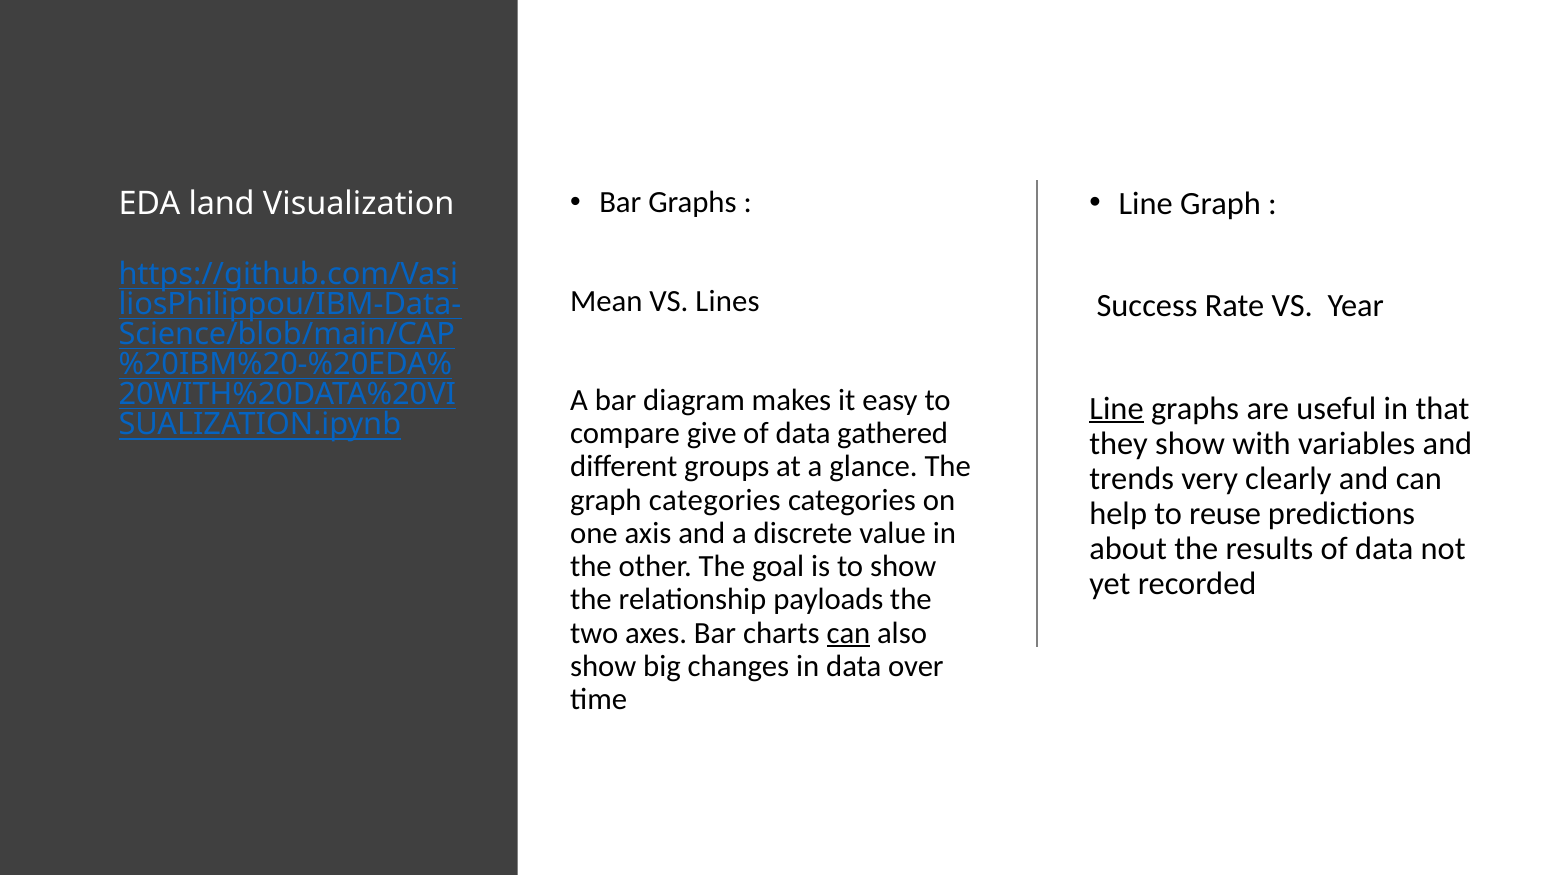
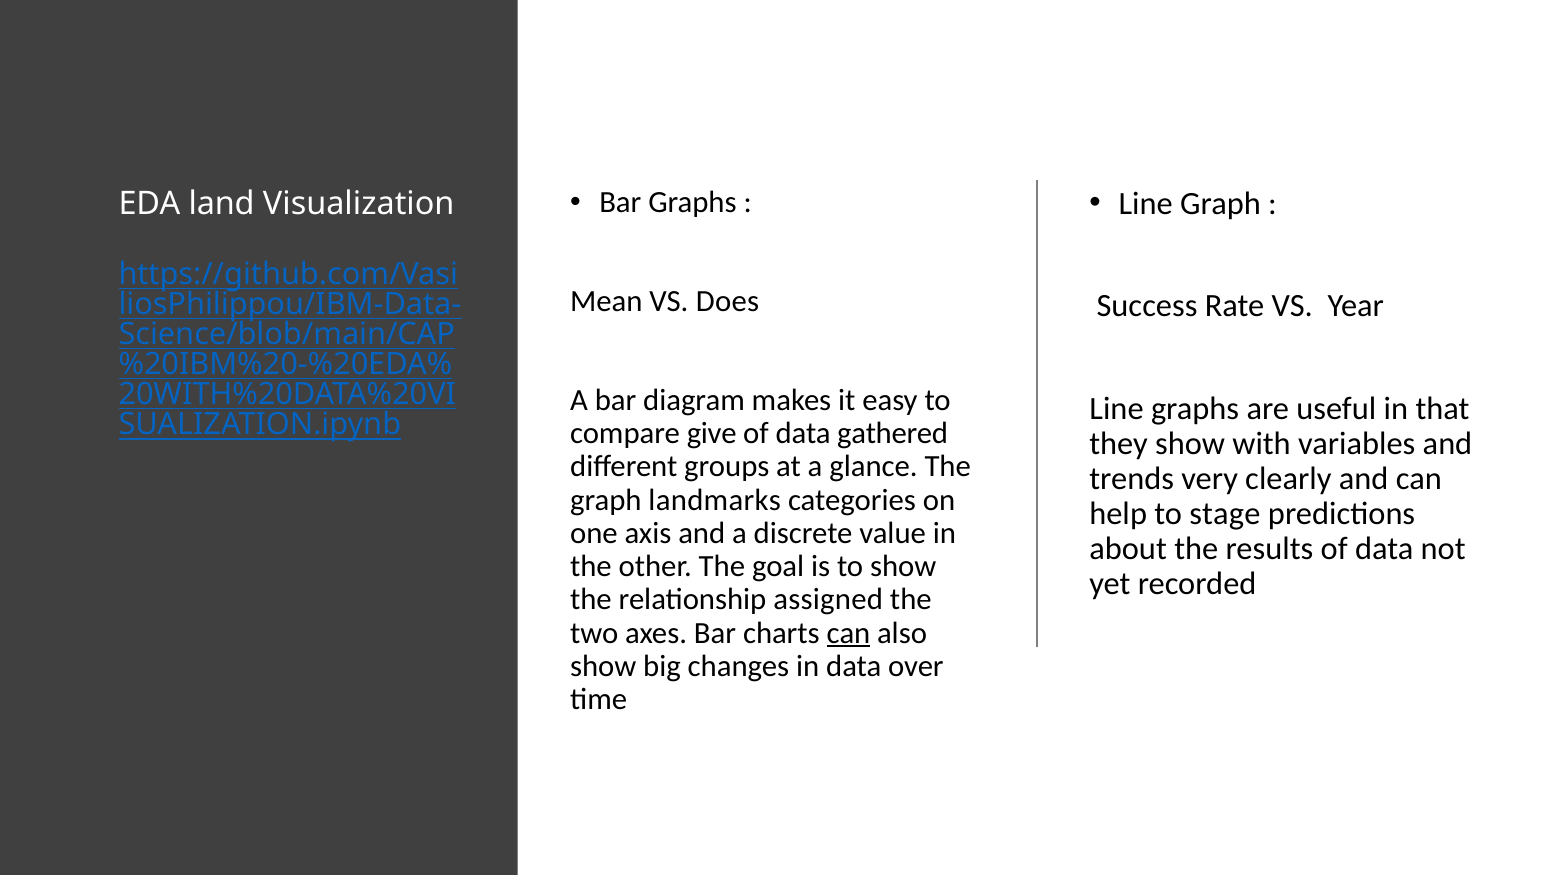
Lines: Lines -> Does (727, 301)
Line underline: present -> none (1117, 408)
graph categories: categories -> landmarks (715, 500)
reuse: reuse -> stage (1225, 513)
payloads: payloads -> assigned (828, 600)
